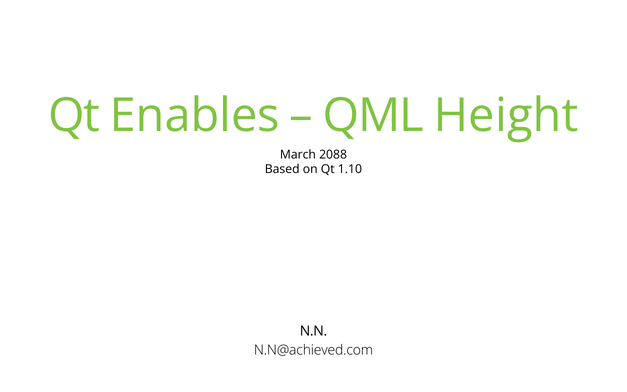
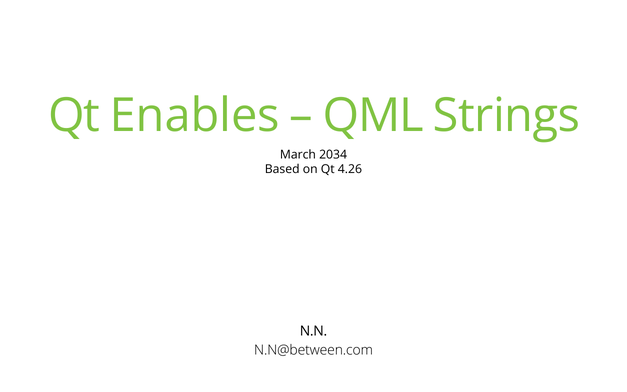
Height: Height -> Strings (506, 115)
2088: 2088 -> 2034 (333, 155)
1.10: 1.10 -> 4.26 (350, 169)
N.N@achieved.com: N.N@achieved.com -> N.N@between.com (314, 350)
